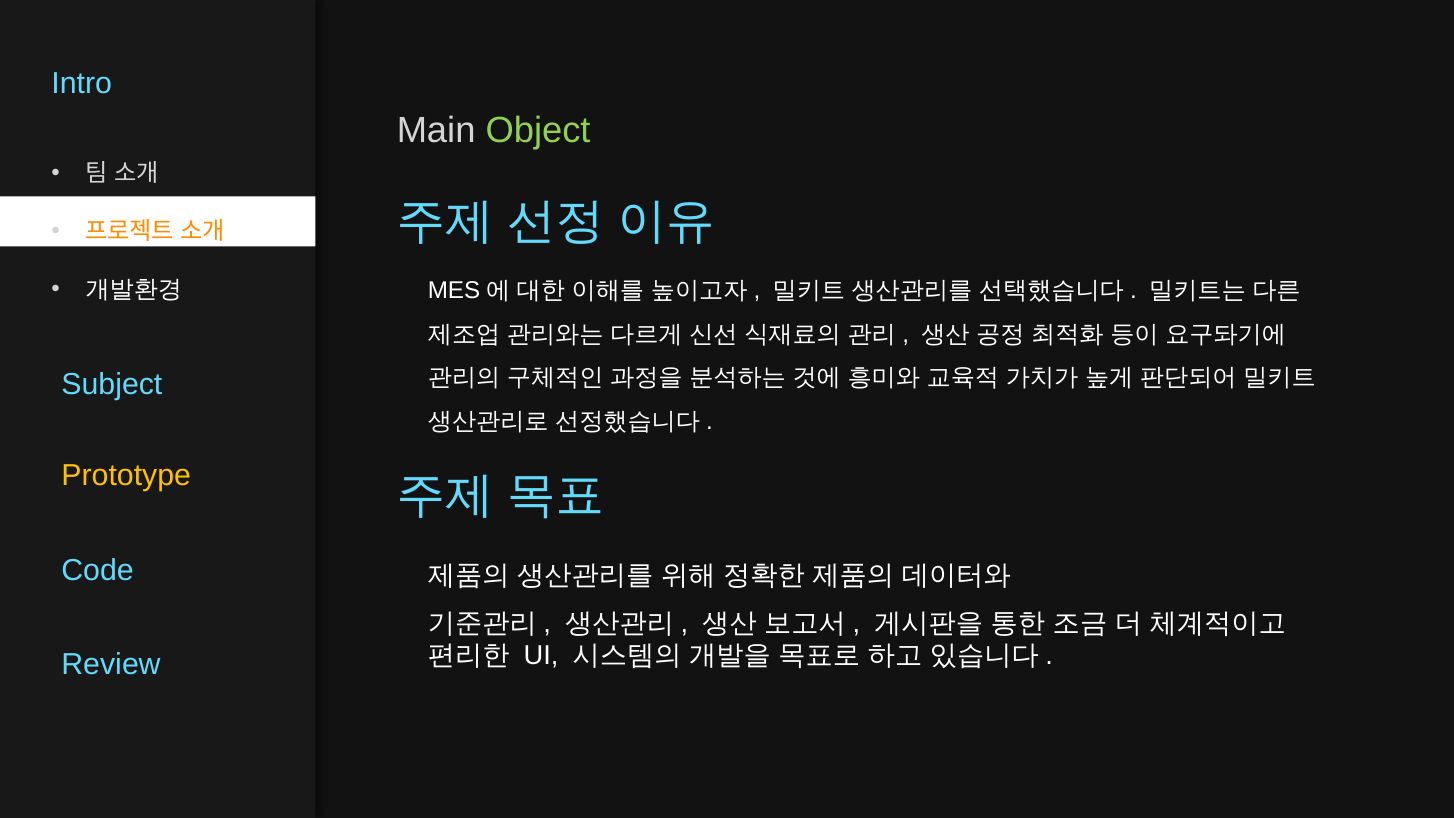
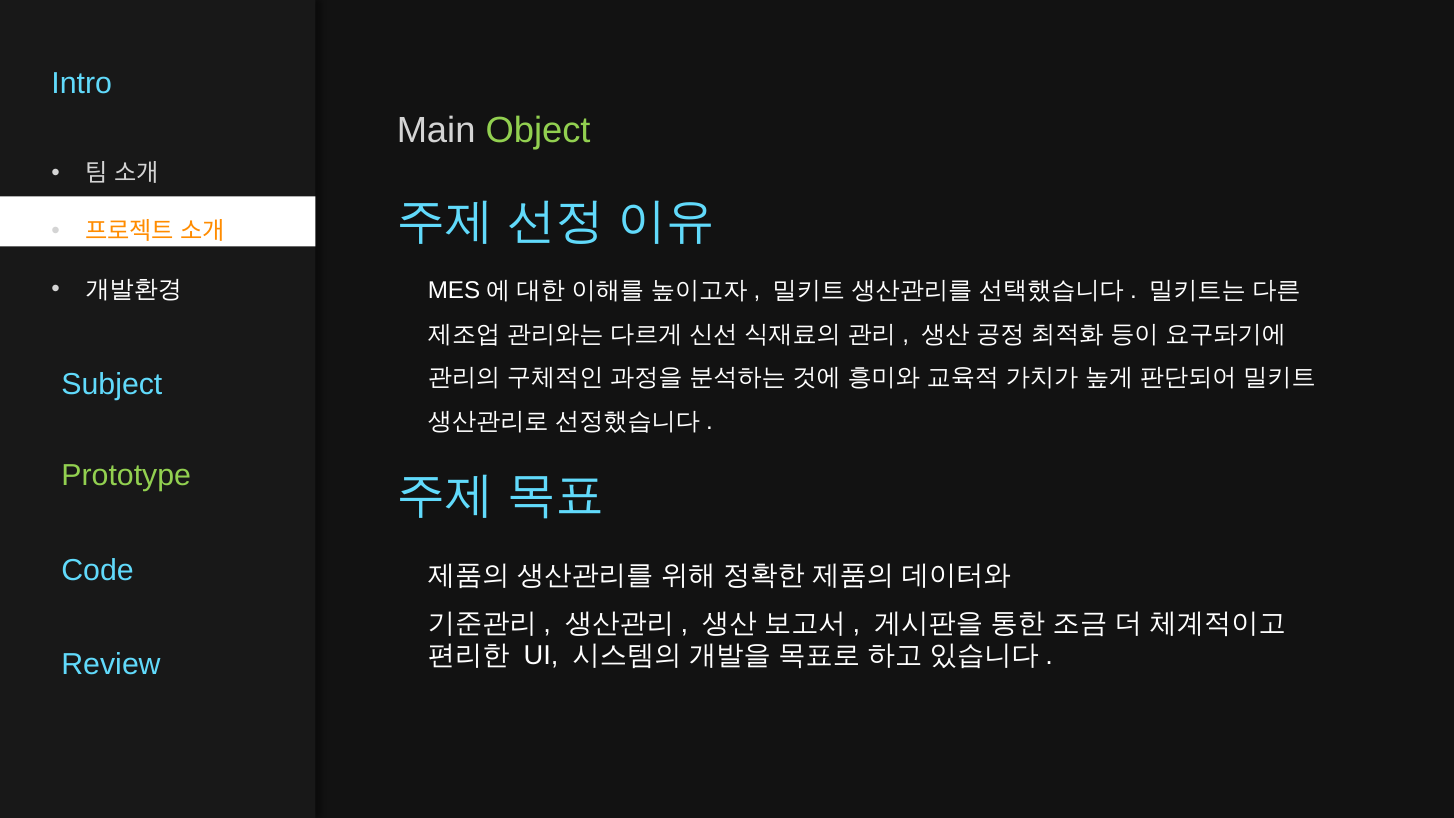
Prototype colour: yellow -> light green (126, 476)
